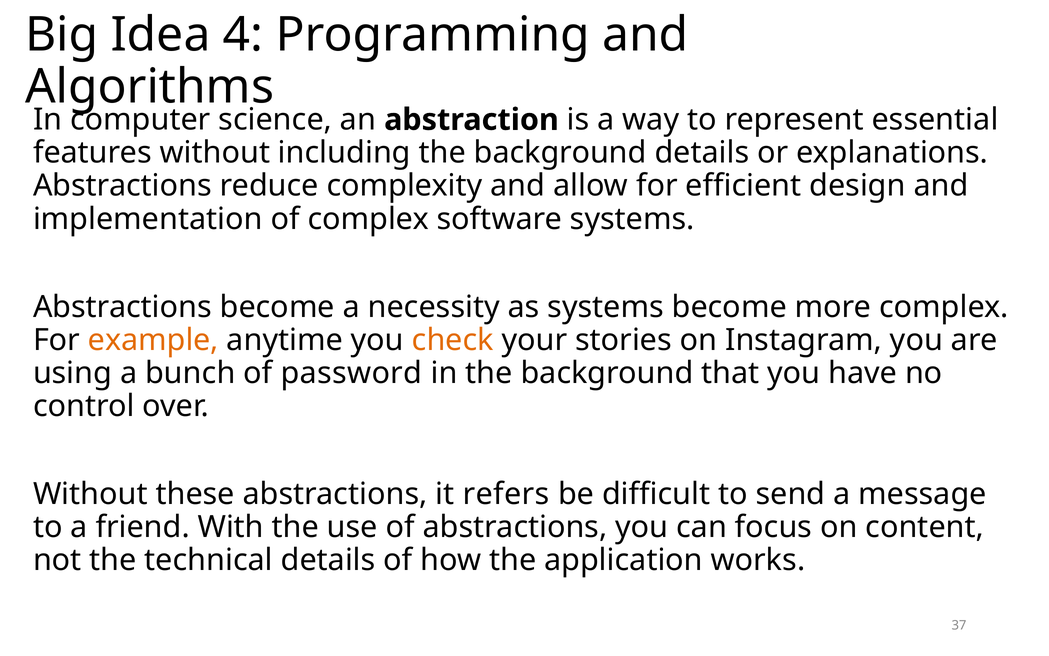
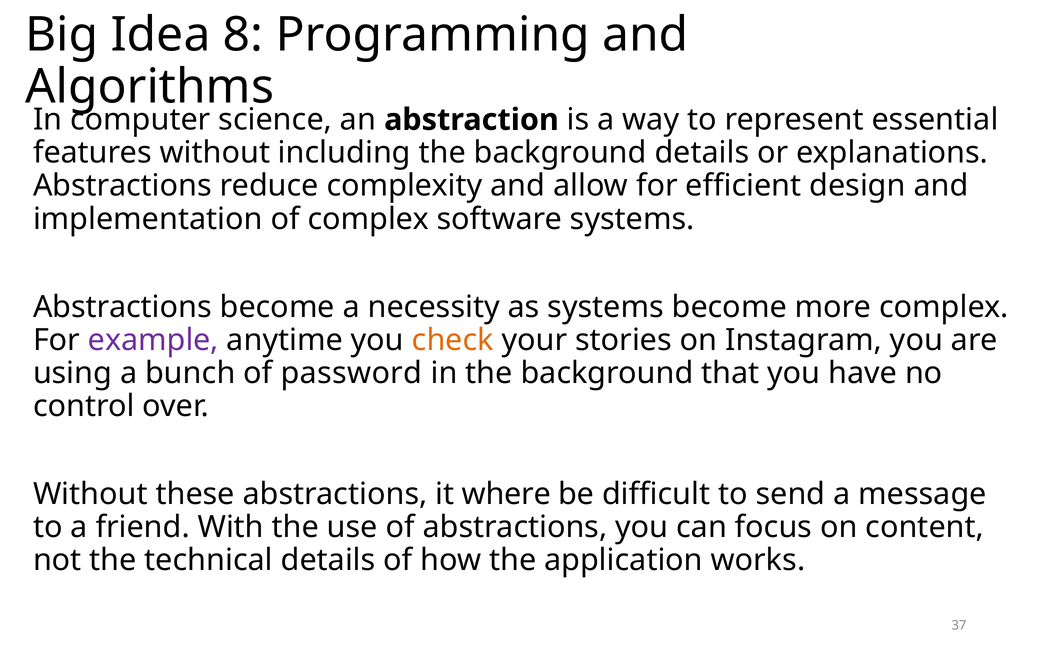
4: 4 -> 8 (243, 35)
example colour: orange -> purple (153, 340)
refers: refers -> where (506, 494)
